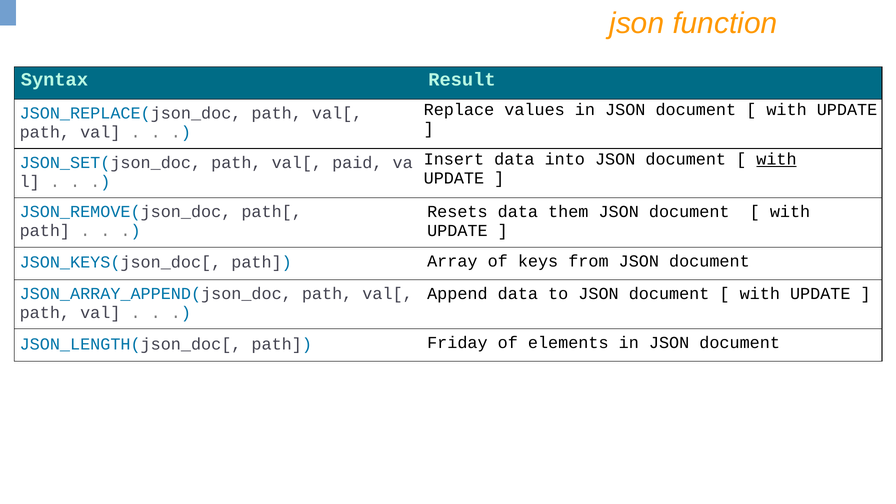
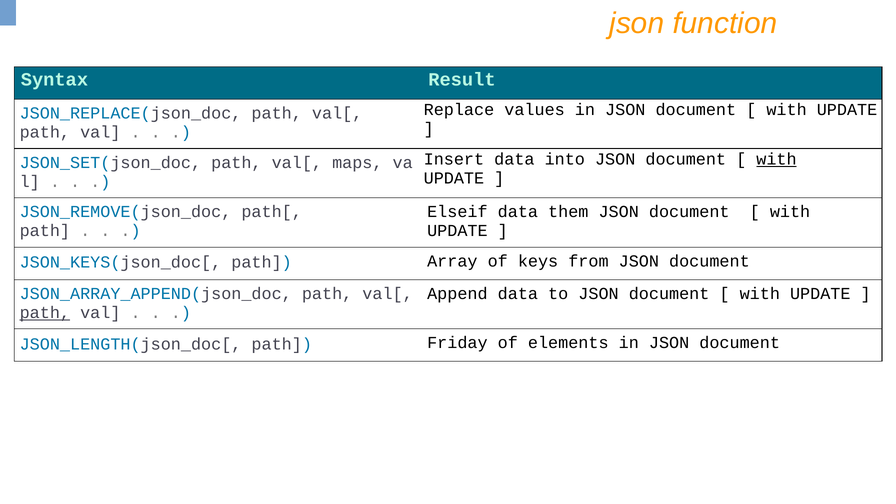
paid: paid -> maps (357, 163)
Resets: Resets -> Elseif (457, 212)
path underline: none -> present (45, 313)
